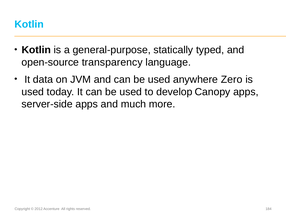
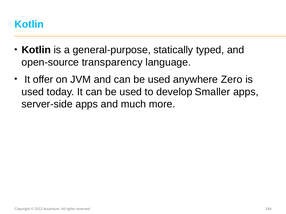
data: data -> offer (43, 80)
Canopy: Canopy -> Smaller (212, 92)
